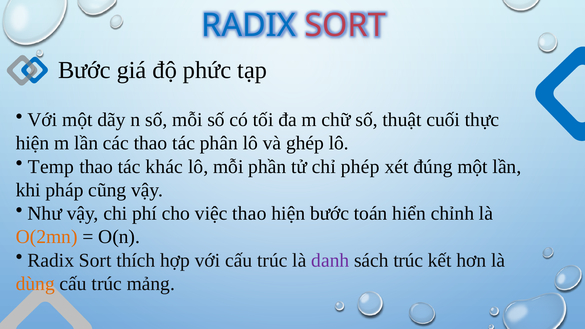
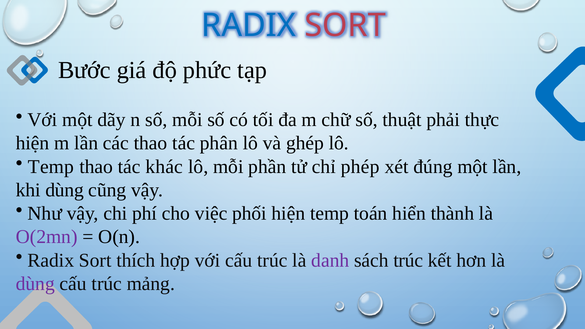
cuối: cuối -> phải (443, 120)
khi pháp: pháp -> dùng (65, 190)
việc thao: thao -> phối (250, 213)
hiện bước: bước -> temp (329, 213)
chỉnh: chỉnh -> thành (452, 213)
O(2mn colour: orange -> purple (47, 237)
dùng colour: orange -> purple (35, 284)
